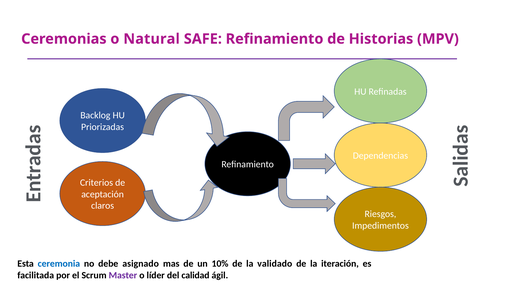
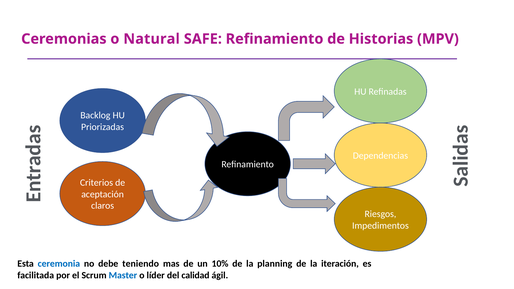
asignado: asignado -> teniendo (141, 264)
validado: validado -> planning (275, 264)
Master colour: purple -> blue (123, 275)
